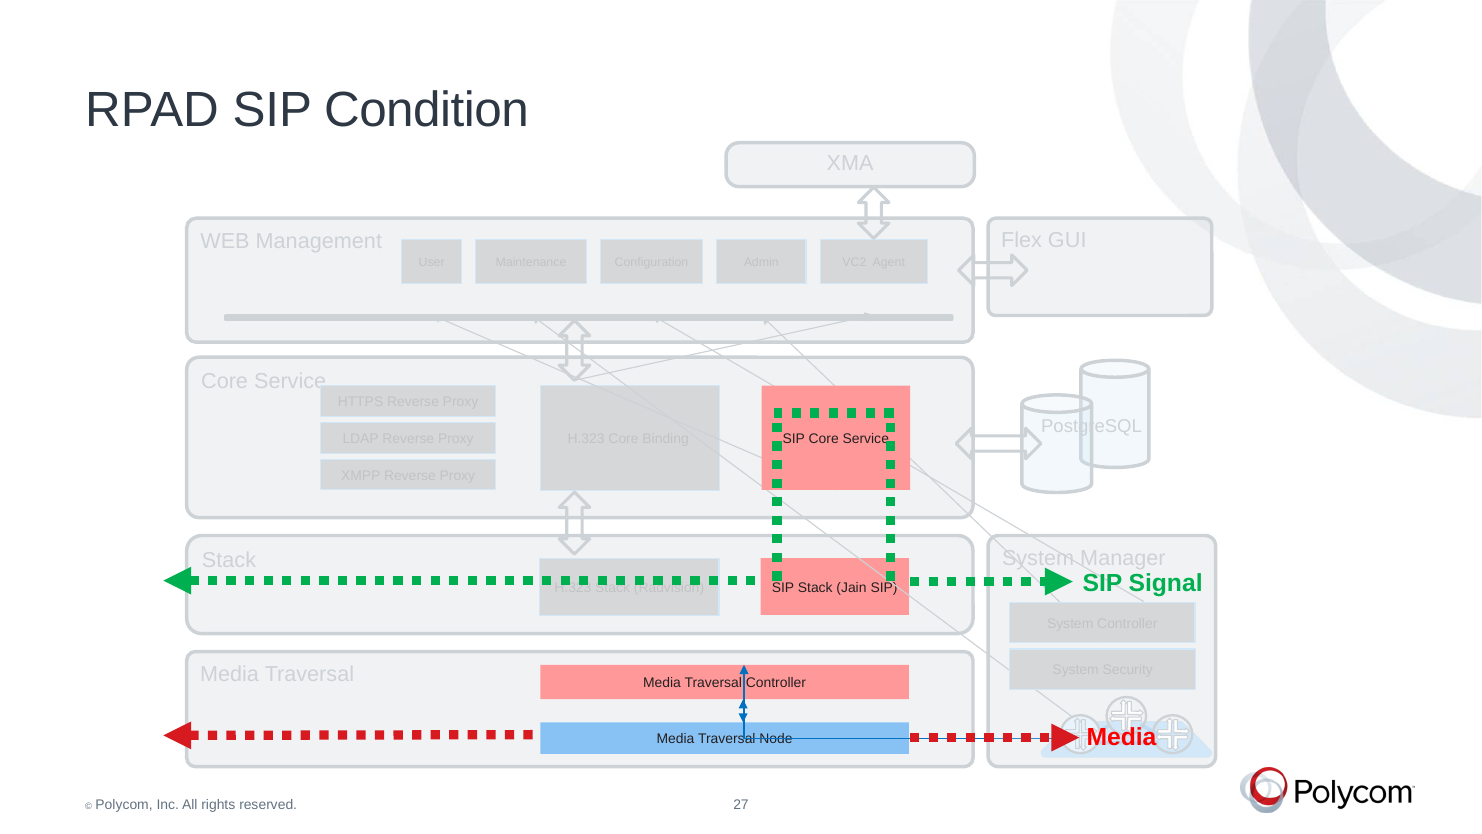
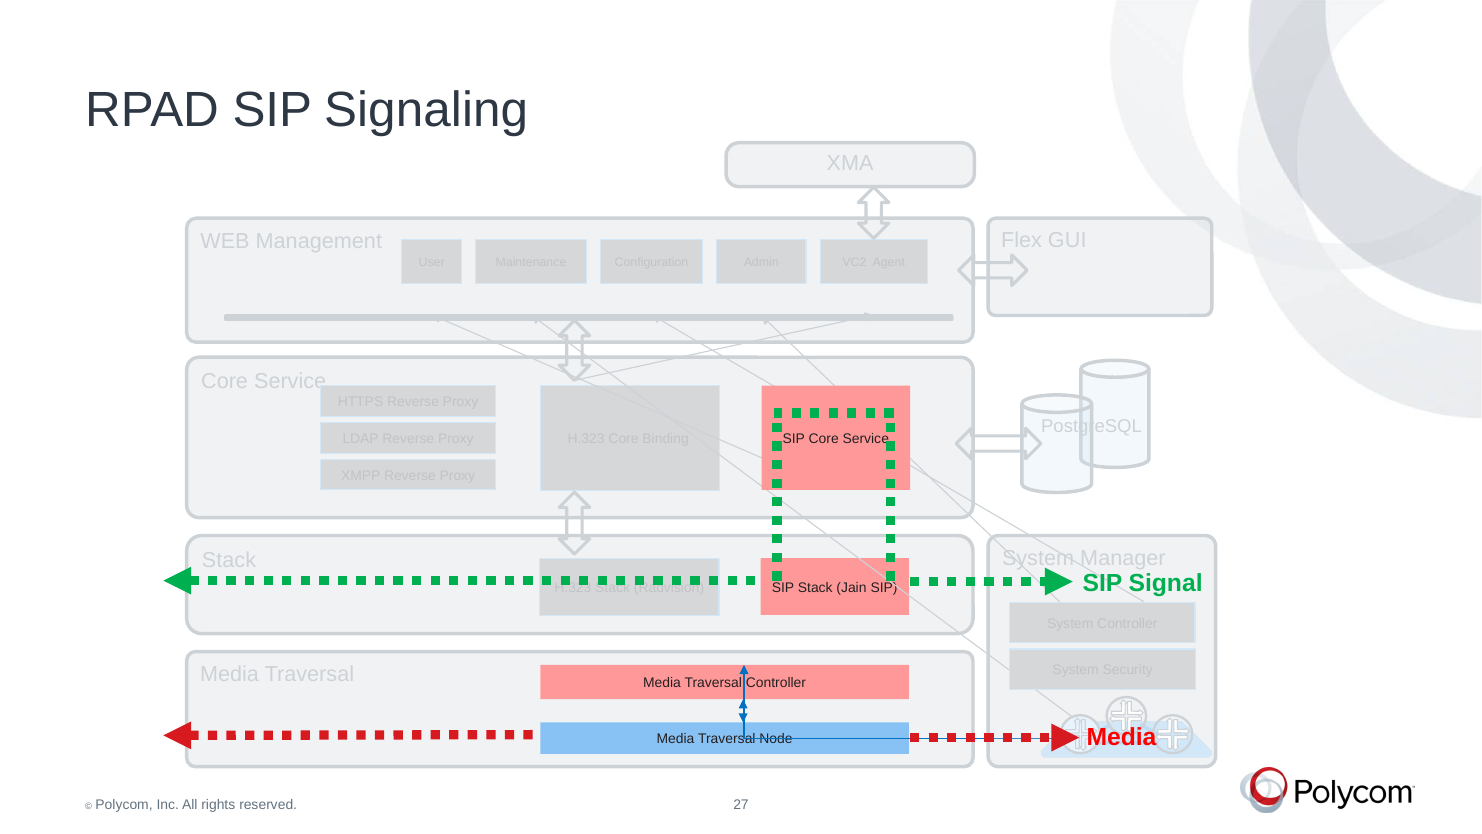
Condition: Condition -> Signaling (426, 110)
